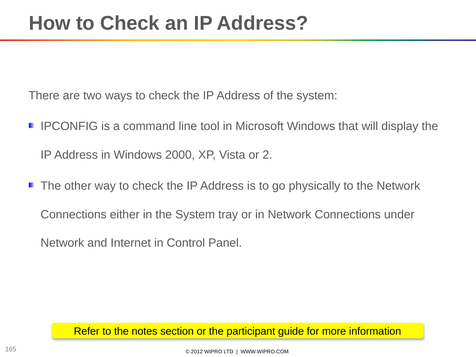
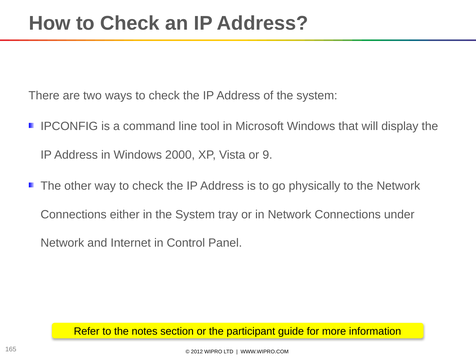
2: 2 -> 9 (267, 155)
